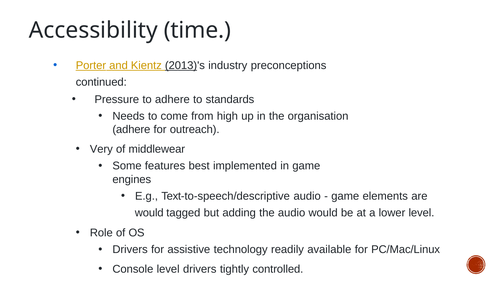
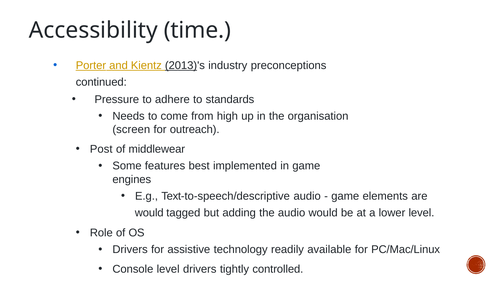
adhere: adhere -> screen (131, 129)
Very: Very -> Post (101, 149)
